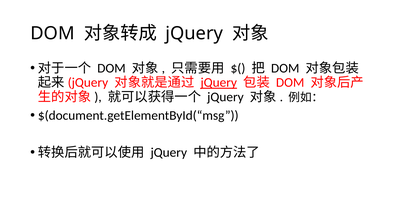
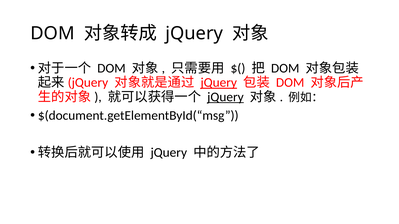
jQuery underline: none -> present (225, 97)
